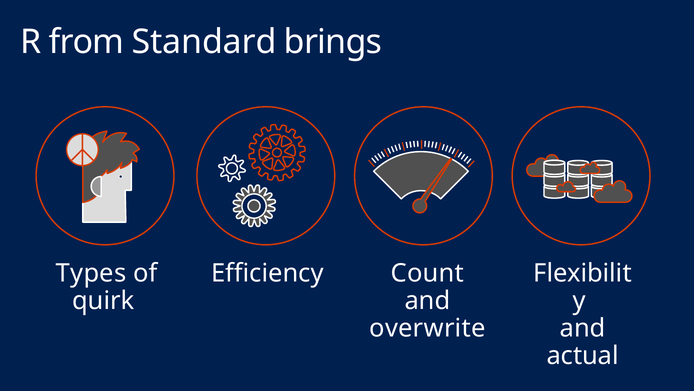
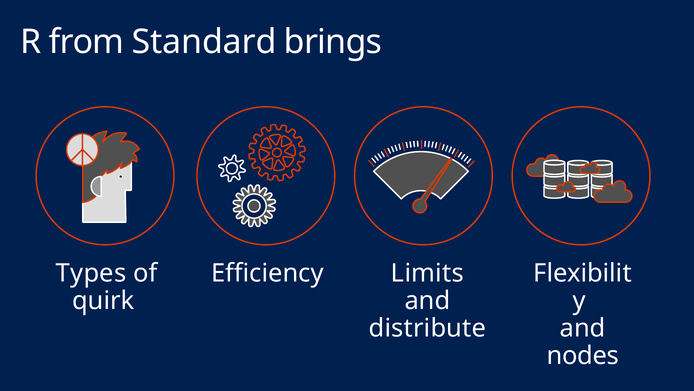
Count: Count -> Limits (427, 273)
overwrite: overwrite -> distribute (427, 328)
actual: actual -> nodes (583, 355)
